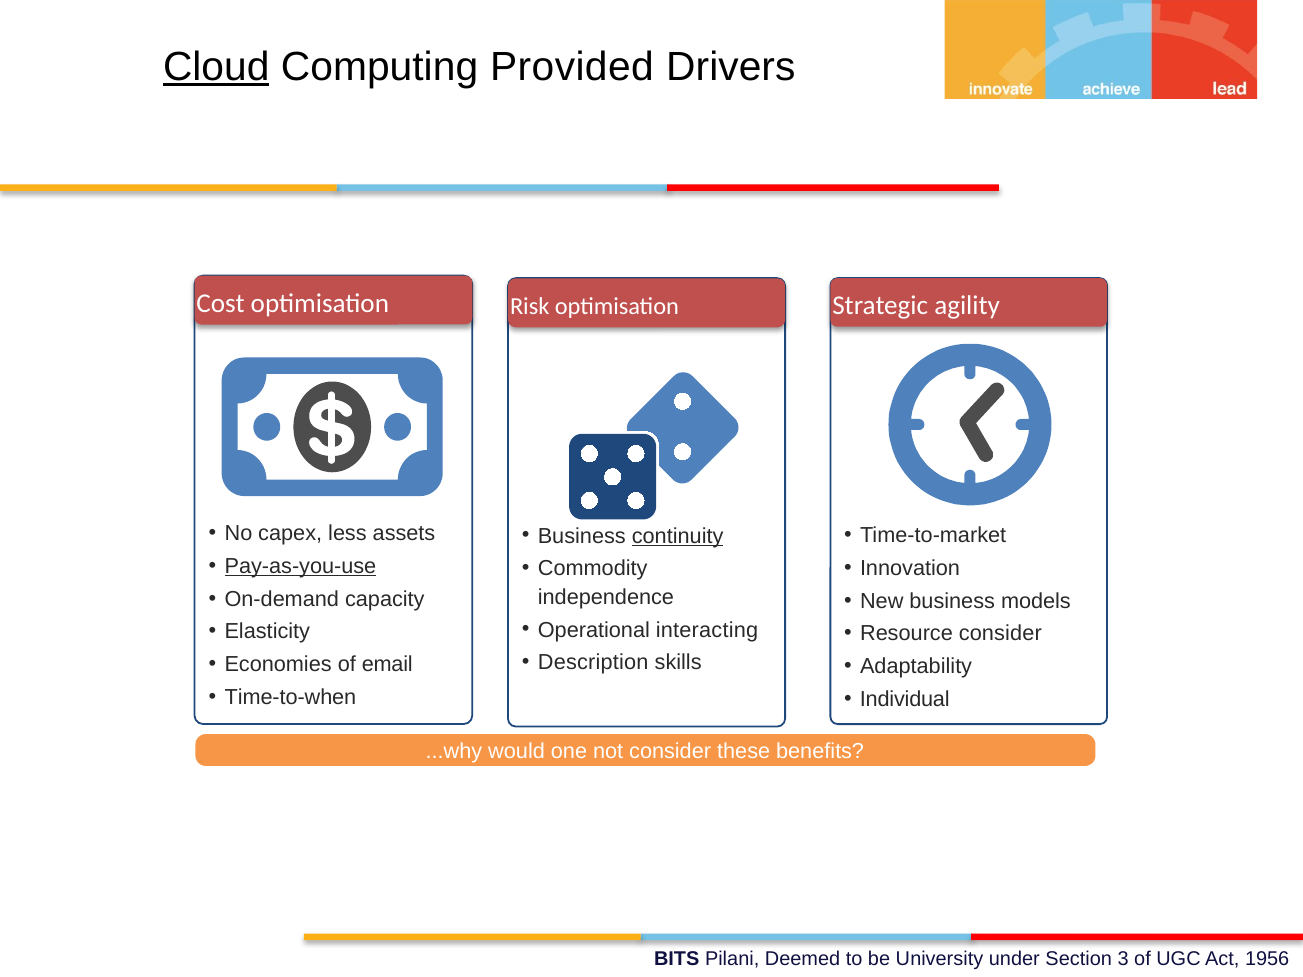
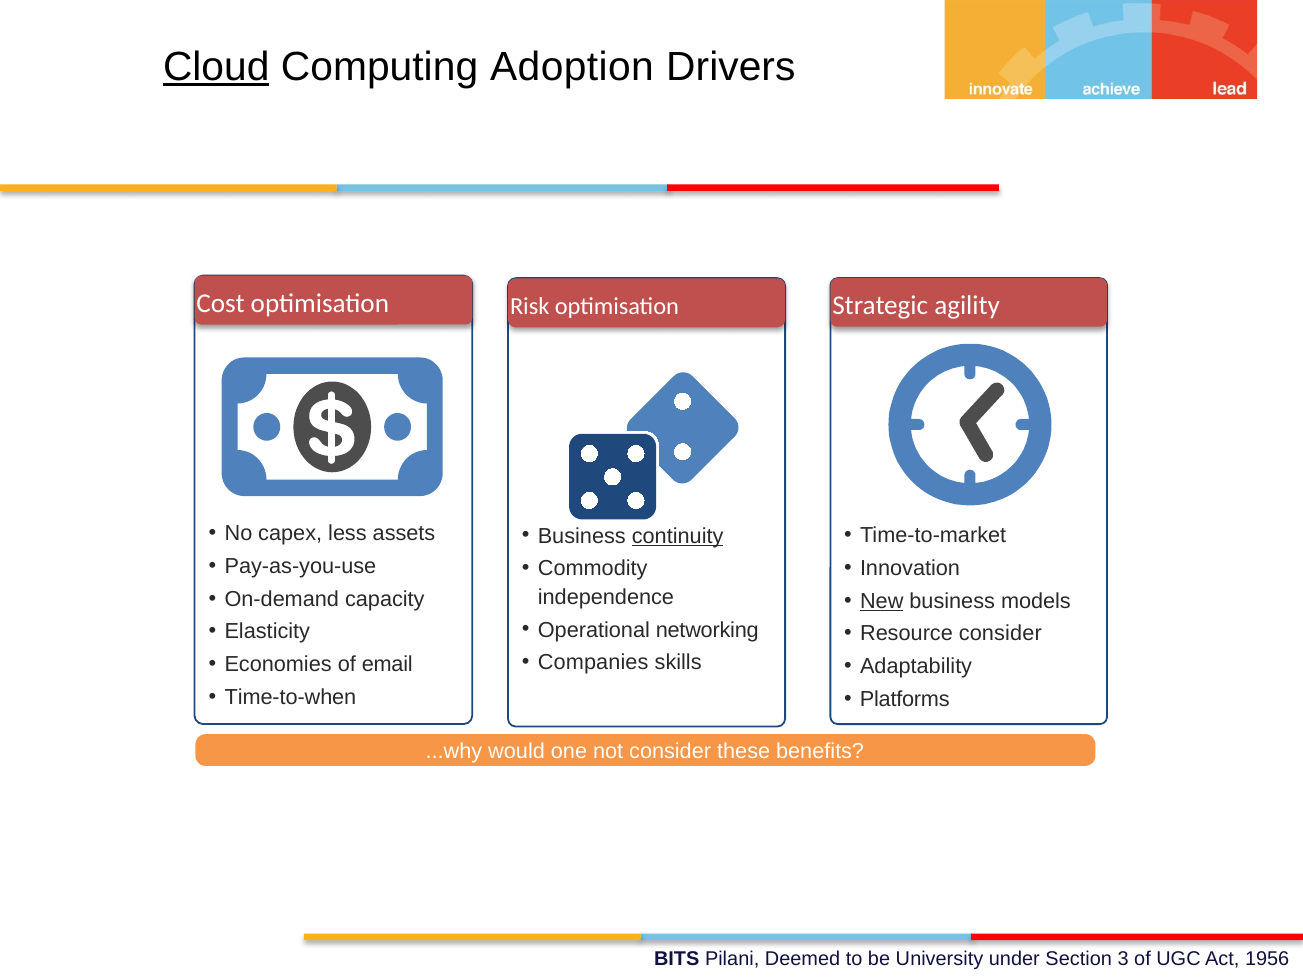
Provided: Provided -> Adoption (572, 67)
Pay-as-you-use underline: present -> none (300, 567)
New underline: none -> present (882, 601)
interacting: interacting -> networking (707, 630)
Description: Description -> Companies (593, 663)
Individual: Individual -> Platforms (905, 699)
